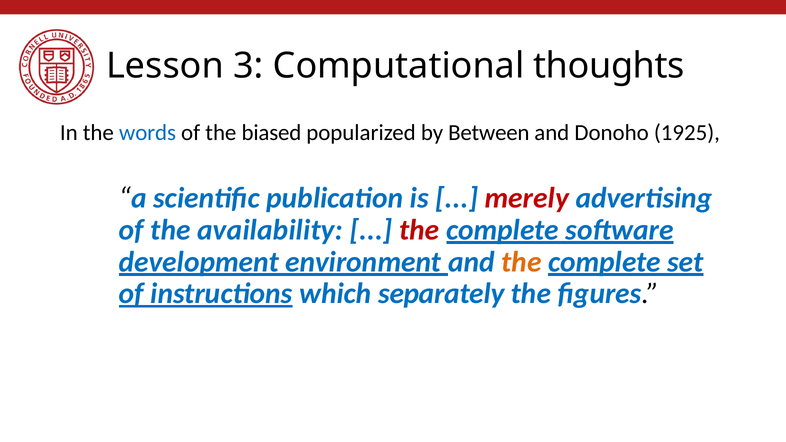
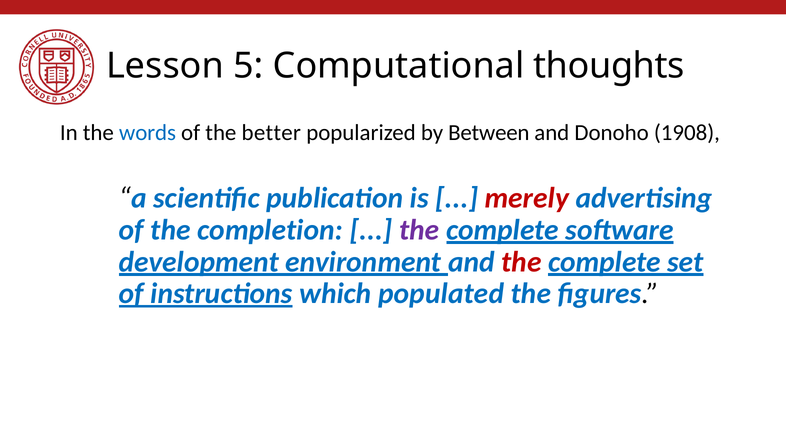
3: 3 -> 5 (248, 66)
biased: biased -> better (271, 133)
1925: 1925 -> 1908 (687, 133)
availability: availability -> completion (270, 230)
the colour: red -> purple (419, 230)
the colour: orange -> red (521, 262)
separately: separately -> populated (441, 294)
